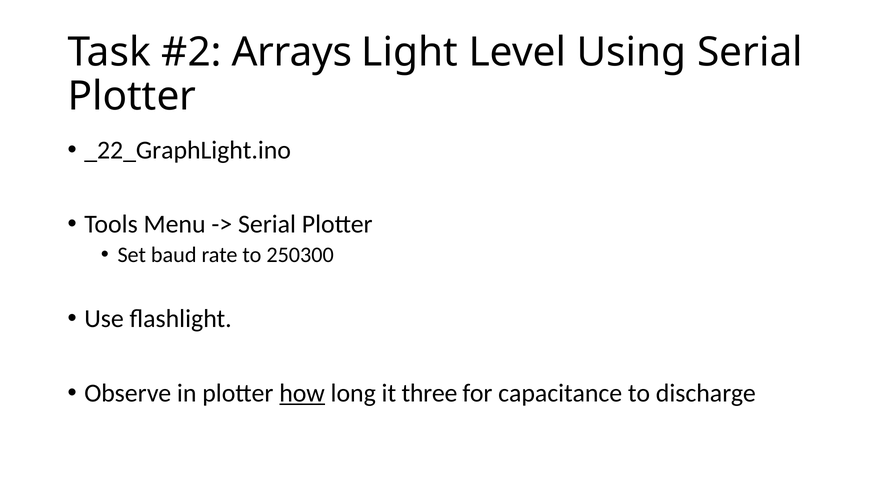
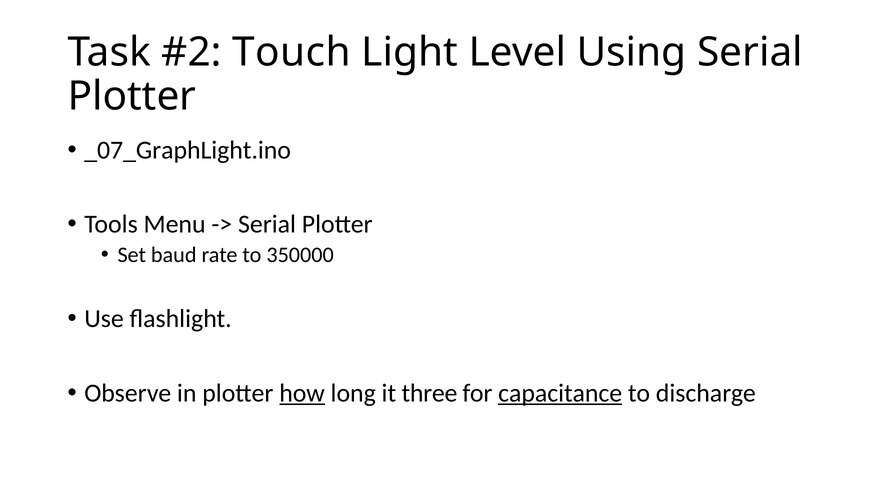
Arrays: Arrays -> Touch (292, 53)
_22_GraphLight.ino: _22_GraphLight.ino -> _07_GraphLight.ino (188, 150)
250300: 250300 -> 350000 (300, 255)
capacitance underline: none -> present (560, 393)
